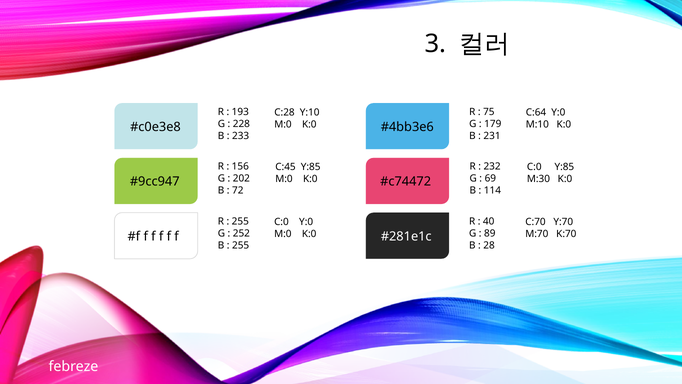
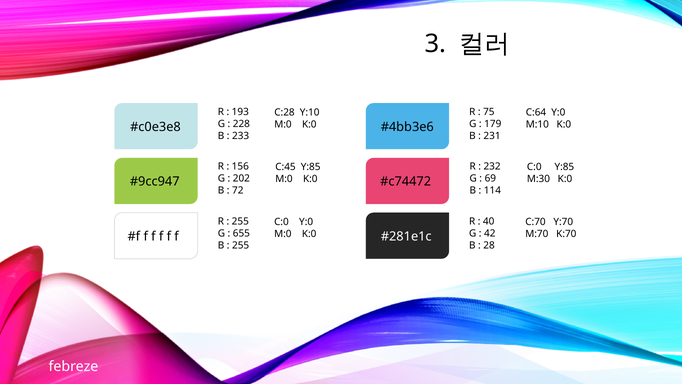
252: 252 -> 655 (241, 233)
89: 89 -> 42 (490, 233)
